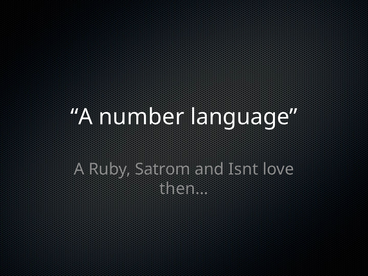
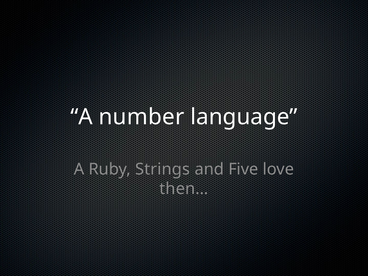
Satrom: Satrom -> Strings (163, 169)
Isnt: Isnt -> Five (243, 169)
